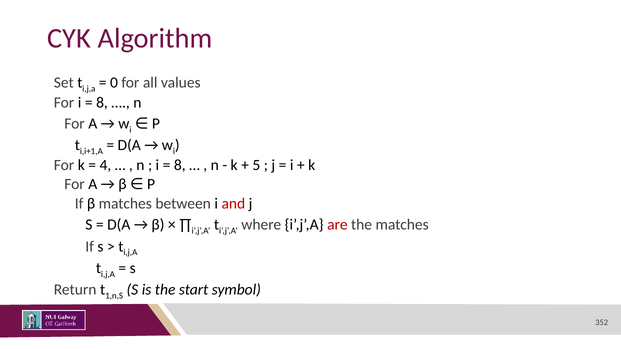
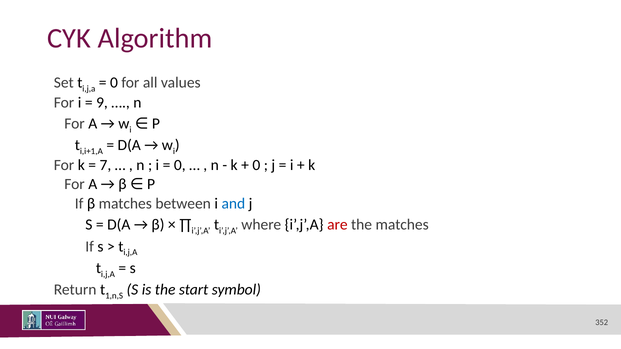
8: 8 -> 9 (102, 102)
4: 4 -> 7 (105, 165)
8: 8 -> 0 (180, 165)
5: 5 -> 0 (256, 165)
and colour: red -> blue (233, 204)
